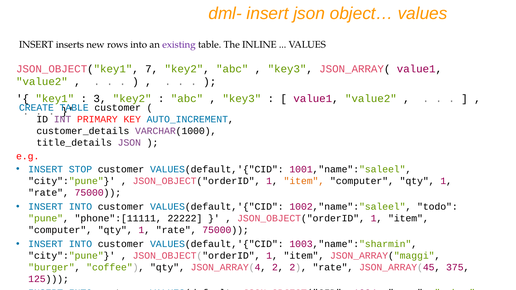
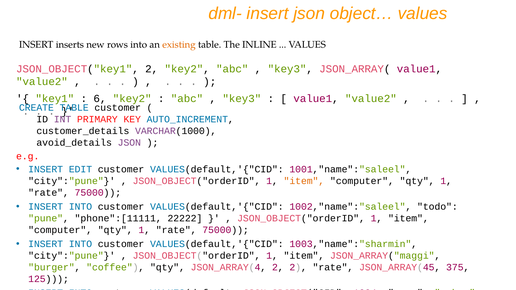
existing colour: purple -> orange (179, 45)
JSON_OBJECT("key1 7: 7 -> 2 (152, 69)
3: 3 -> 6 (100, 99)
title_details: title_details -> avoid_details (74, 143)
STOP: STOP -> EDIT (80, 169)
